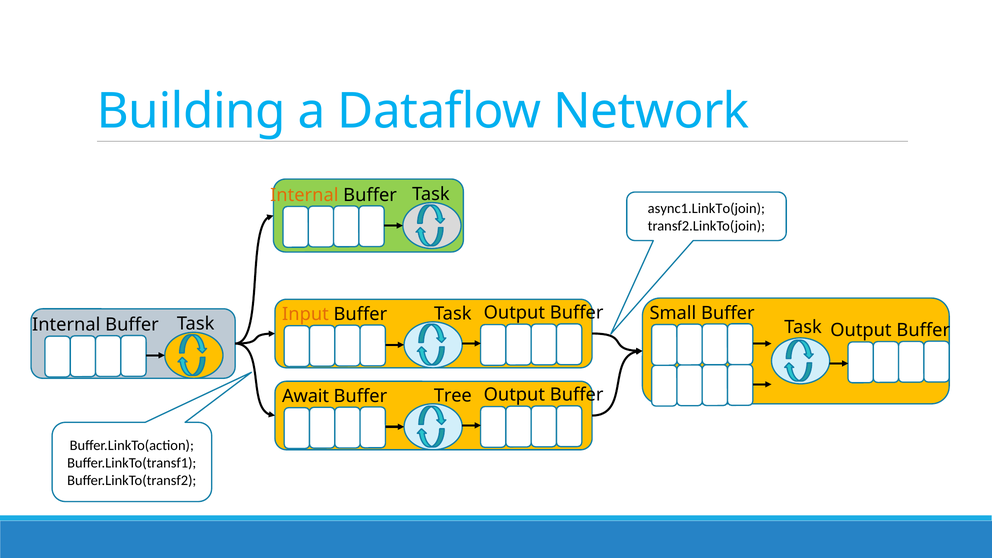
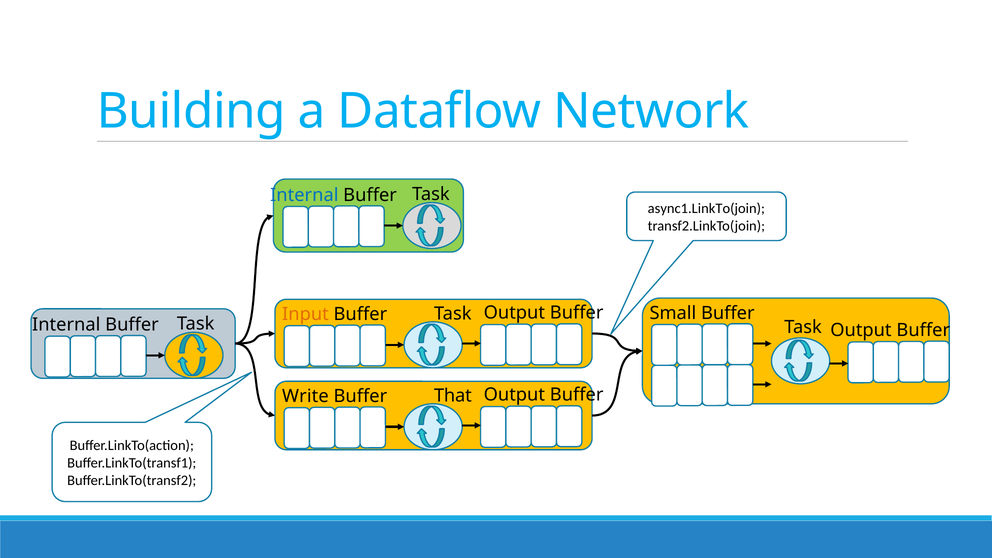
Internal colour: orange -> blue (304, 195)
Await: Await -> Write (305, 396)
Tree: Tree -> That (453, 396)
